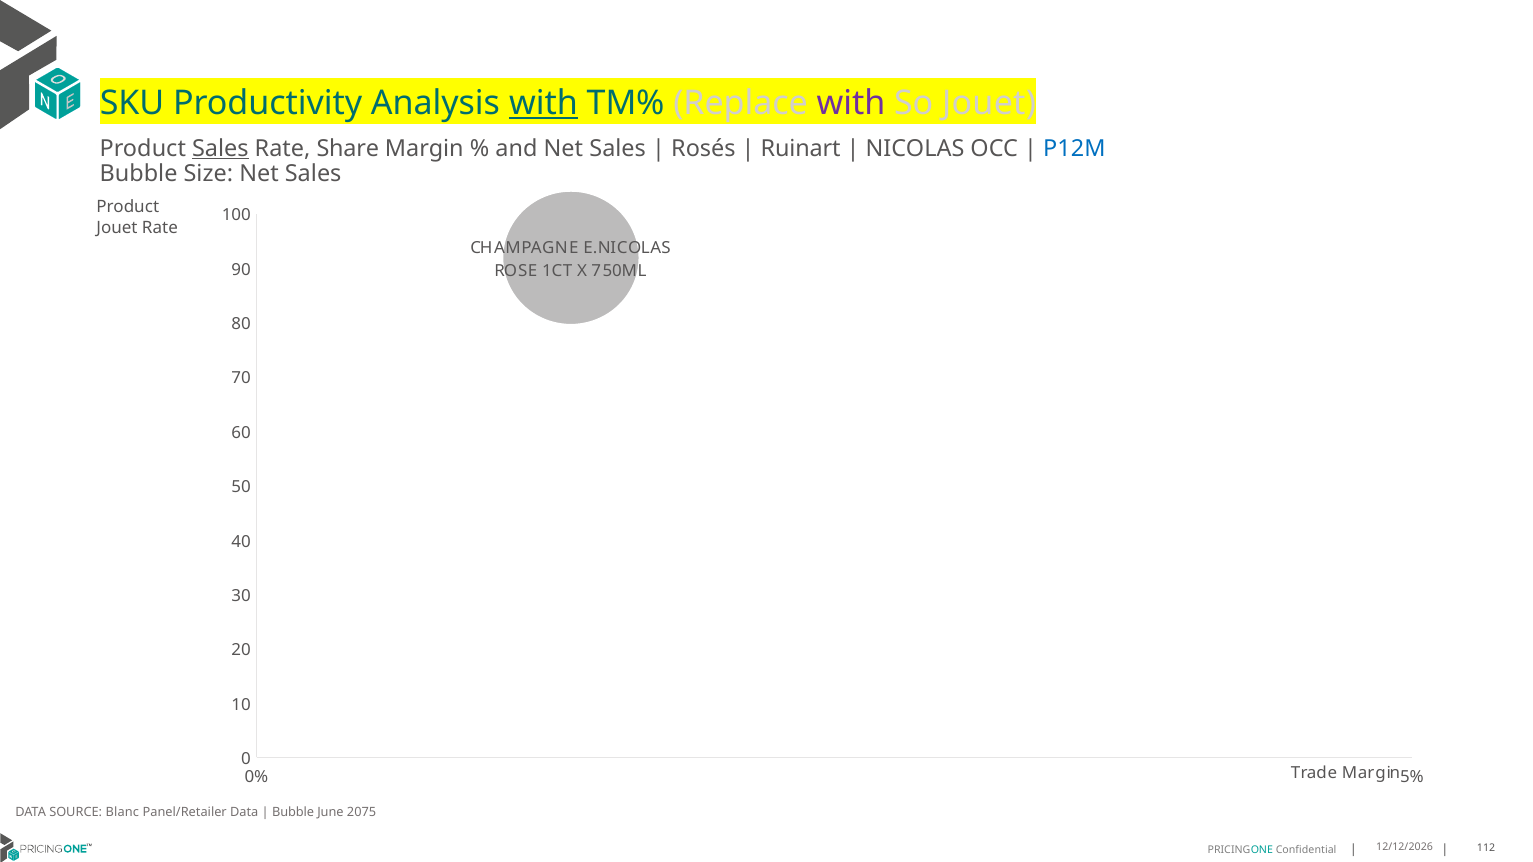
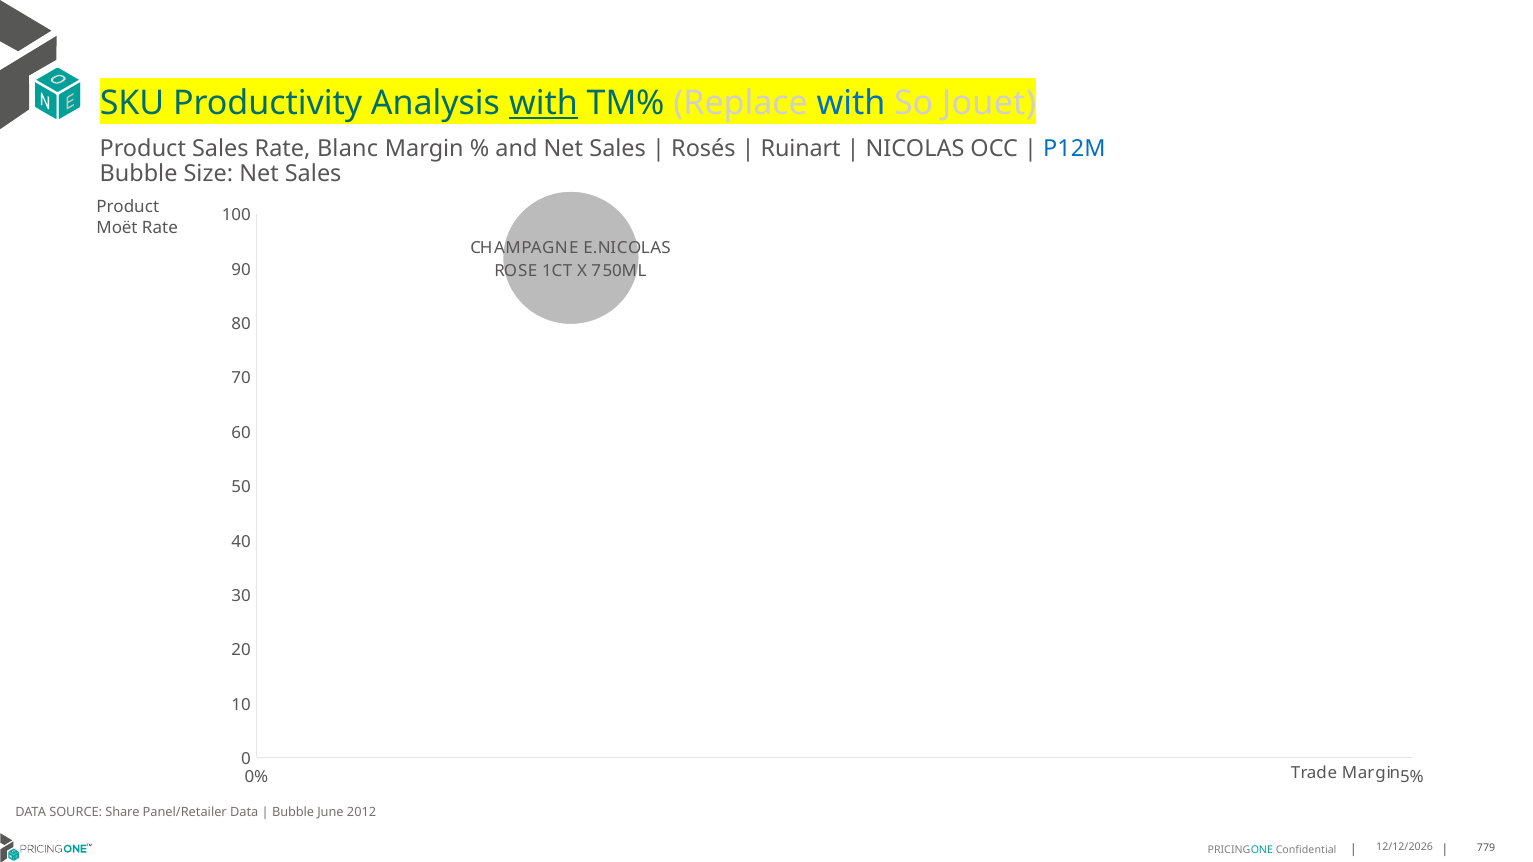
with colour: purple -> blue (851, 103)
Sales underline: present -> none (220, 148)
Share: Share -> Blanc (348, 148)
Jouet: Jouet -> Moët (117, 228)
Blanc: Blanc -> Share (122, 812)
2075: 2075 -> 2012 (362, 812)
112: 112 -> 779 (1486, 848)
